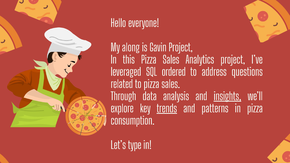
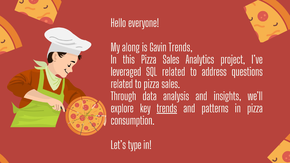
Gavin Project: Project -> Trends (181, 48)
SQL ordered: ordered -> related (174, 72)
insights underline: present -> none (227, 97)
